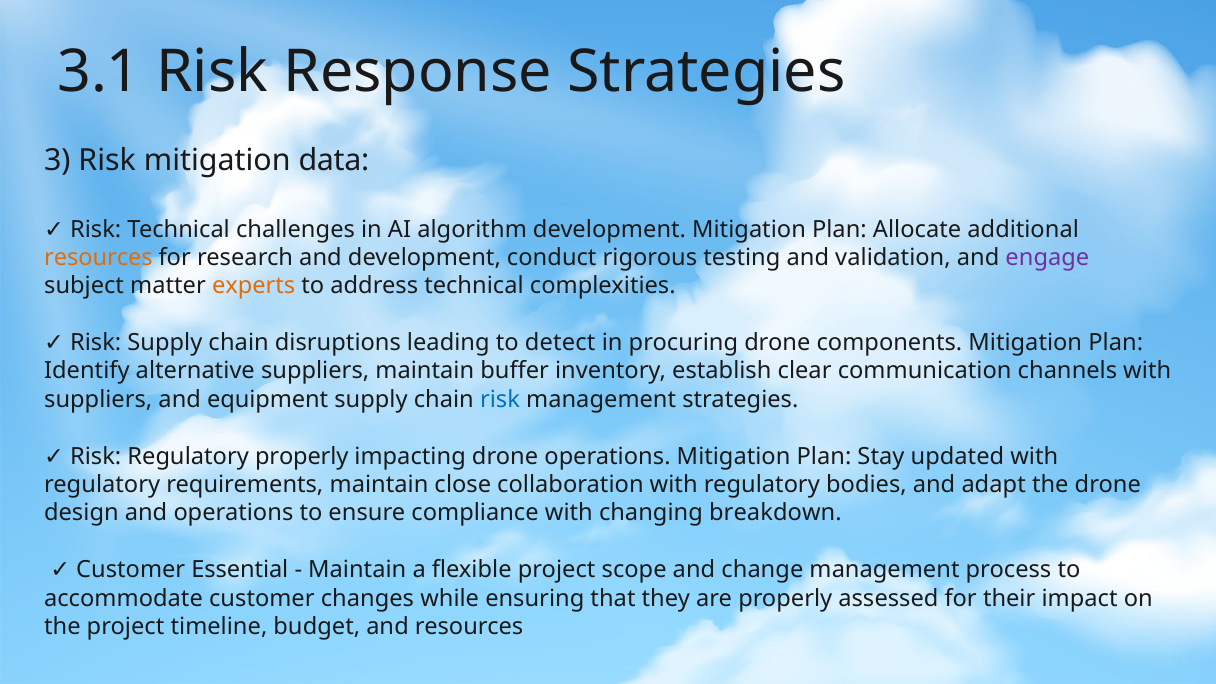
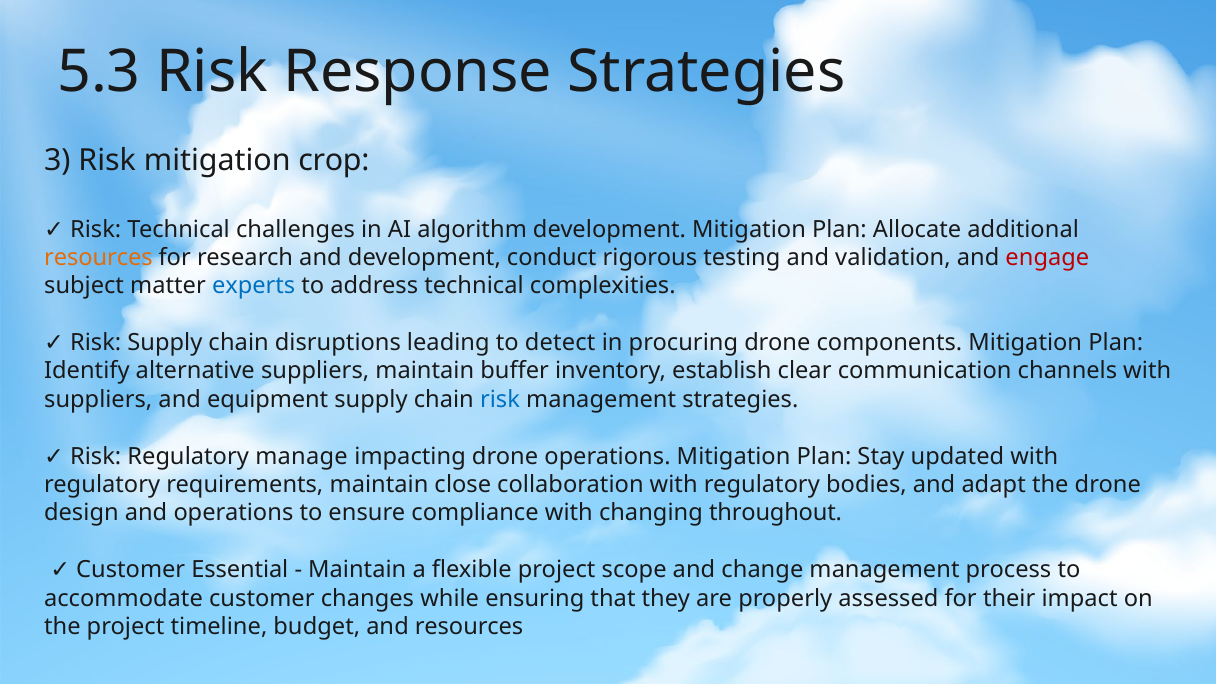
3.1: 3.1 -> 5.3 (99, 72)
data: data -> crop (334, 161)
engage colour: purple -> red (1047, 258)
experts colour: orange -> blue (254, 286)
Regulatory properly: properly -> manage (301, 456)
breakdown: breakdown -> throughout (776, 513)
